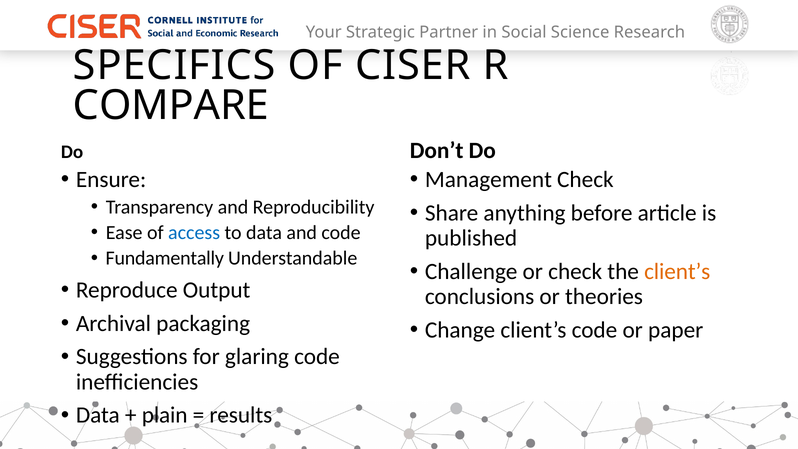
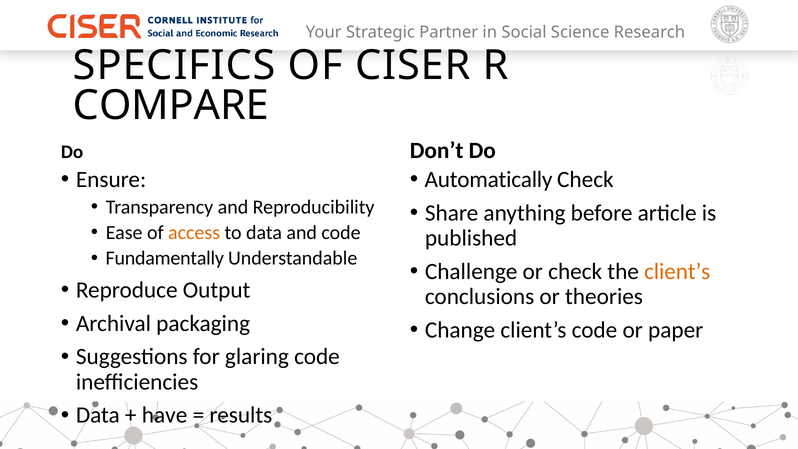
Management: Management -> Automatically (489, 179)
access colour: blue -> orange (194, 233)
plain: plain -> have (165, 415)
